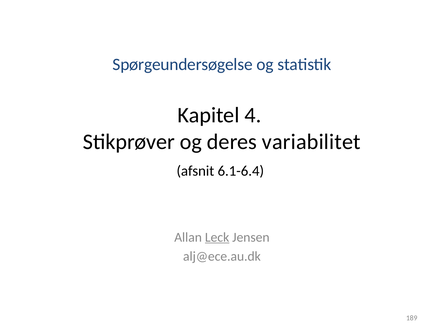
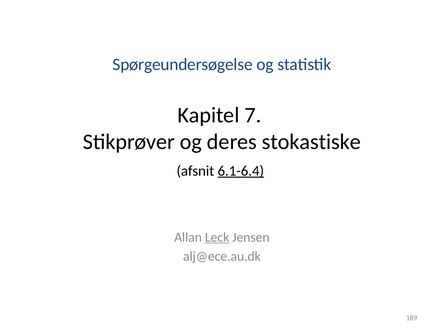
4: 4 -> 7 (253, 115)
variabilitet: variabilitet -> stokastiske (311, 142)
6.1-6.4 underline: none -> present (241, 171)
